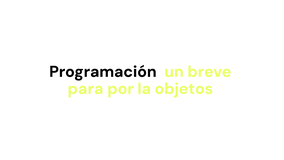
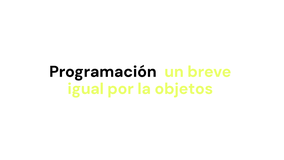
para: para -> igual (86, 89)
